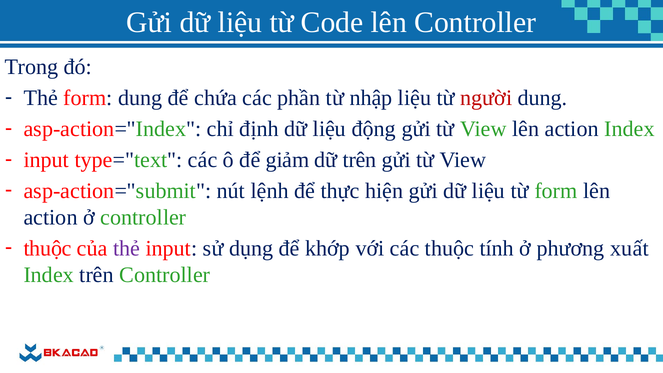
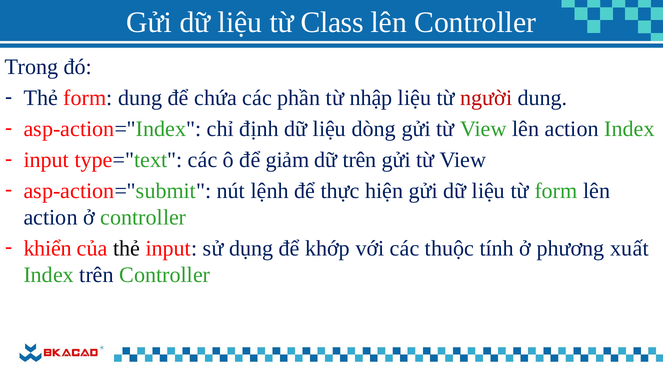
Code: Code -> Class (332, 22)
động: động -> dòng (374, 129)
thuộc: thuộc -> khiển (48, 248)
thẻ colour: purple -> black (127, 248)
